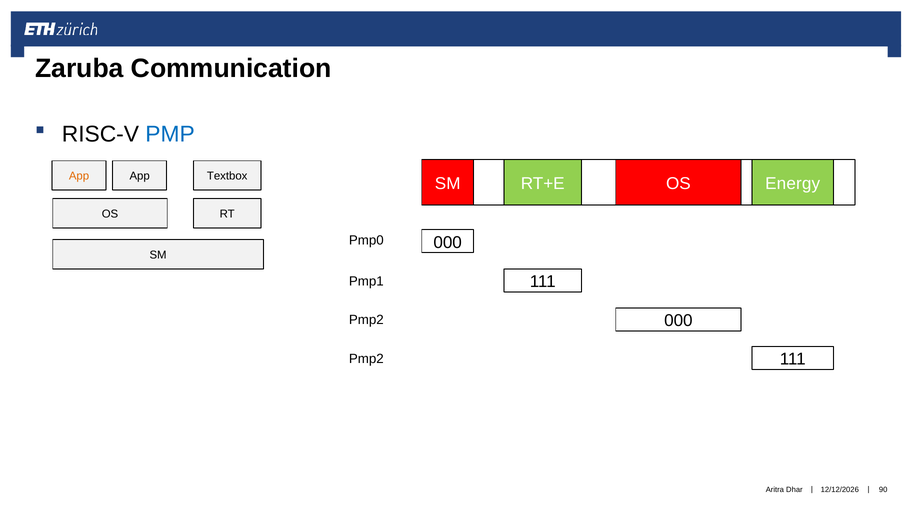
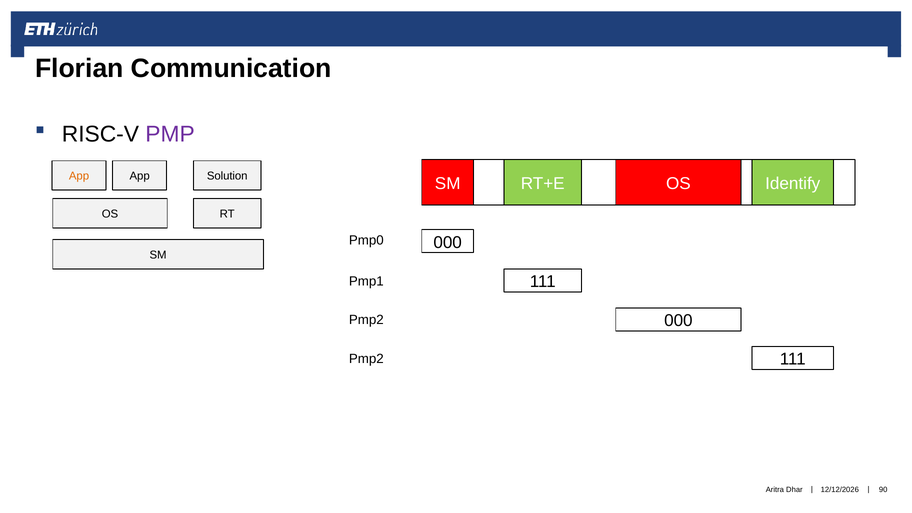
Zaruba: Zaruba -> Florian (79, 68)
PMP colour: blue -> purple (170, 134)
Textbox: Textbox -> Solution (227, 176)
Energy: Energy -> Identify (793, 184)
